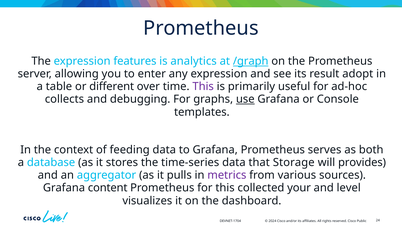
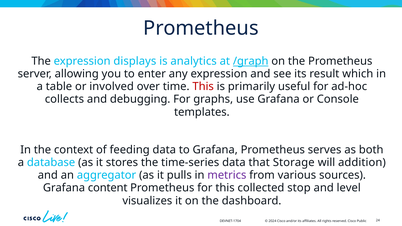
features: features -> displays (135, 61)
adopt: adopt -> which (358, 74)
different: different -> involved (112, 87)
This colour: purple -> red (203, 87)
use underline: present -> none (245, 99)
provides: provides -> addition (362, 163)
your: your -> stop (299, 188)
